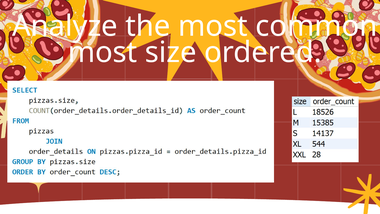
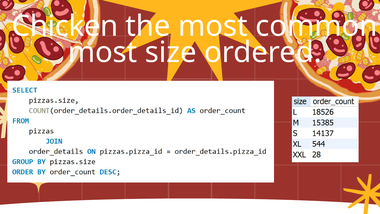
Analyze: Analyze -> Chicken (65, 26)
